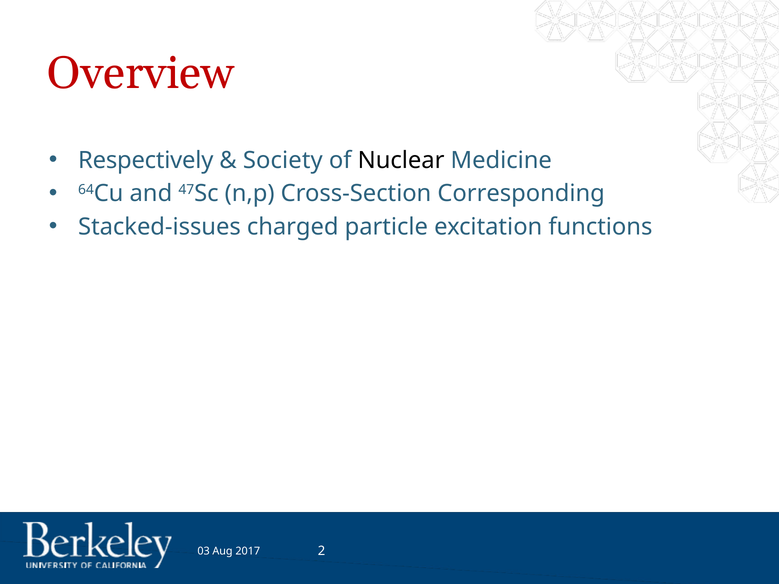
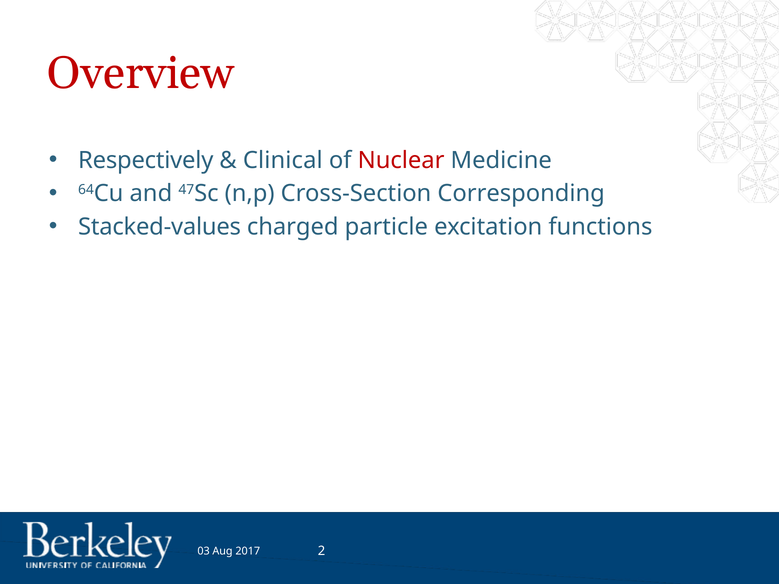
Society: Society -> Clinical (283, 160)
Nuclear colour: black -> red (401, 160)
Stacked-issues: Stacked-issues -> Stacked-values (160, 227)
